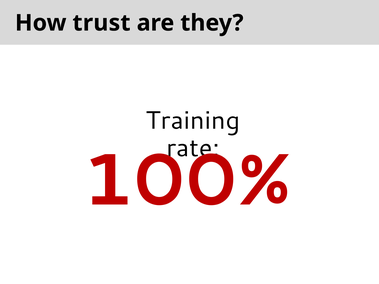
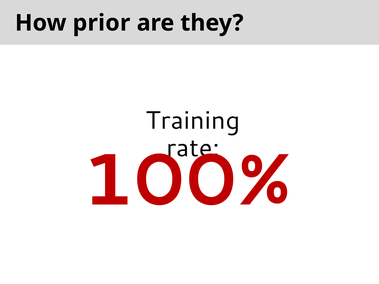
trust: trust -> prior (101, 23)
